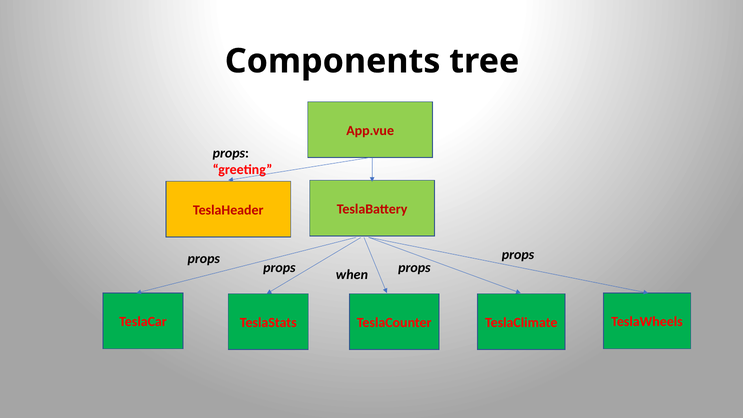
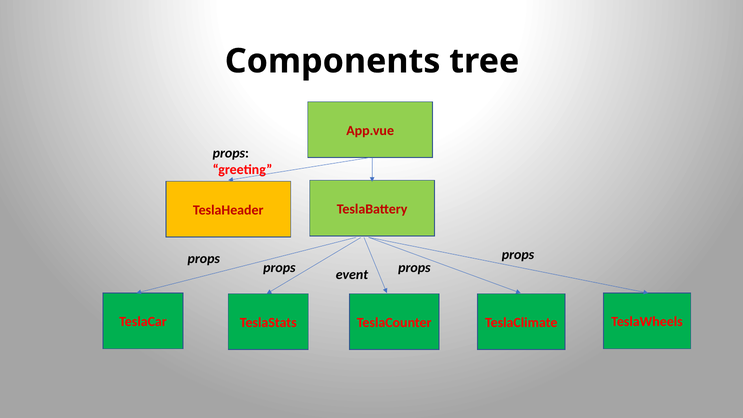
when: when -> event (352, 275)
